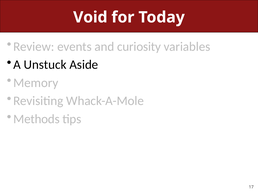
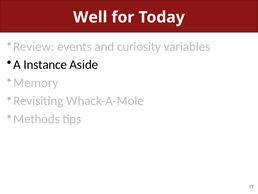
Void: Void -> Well (90, 17)
Unstuck: Unstuck -> Instance (45, 65)
